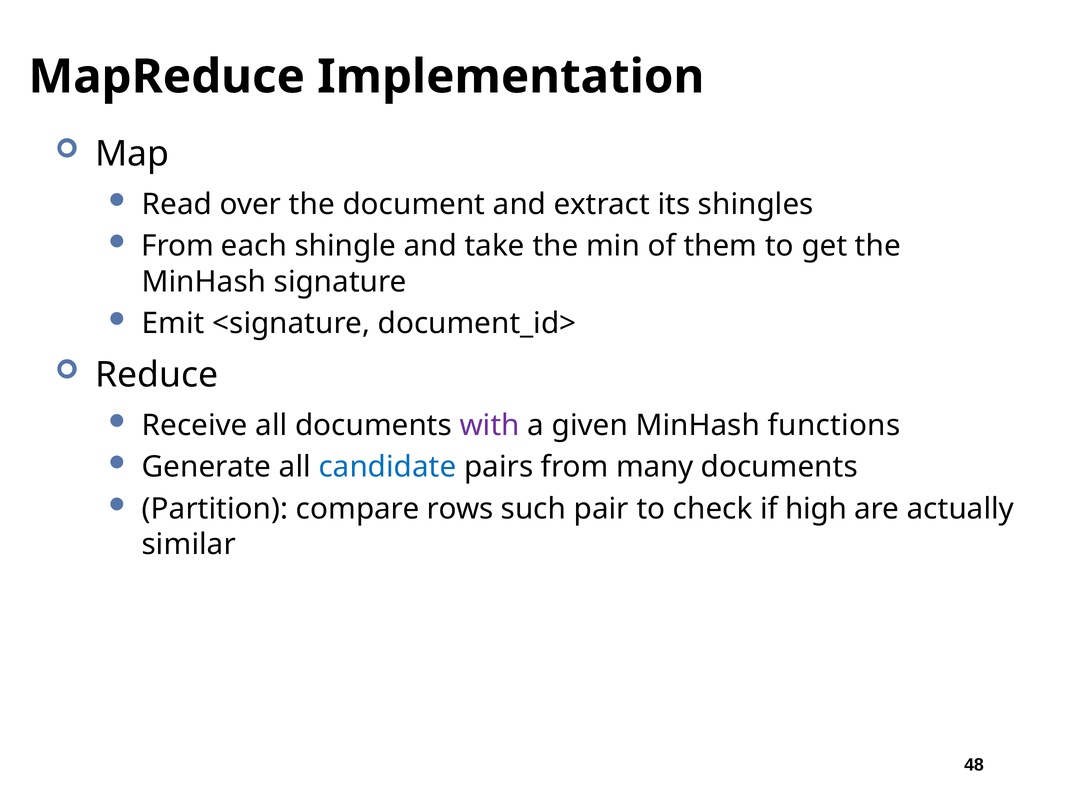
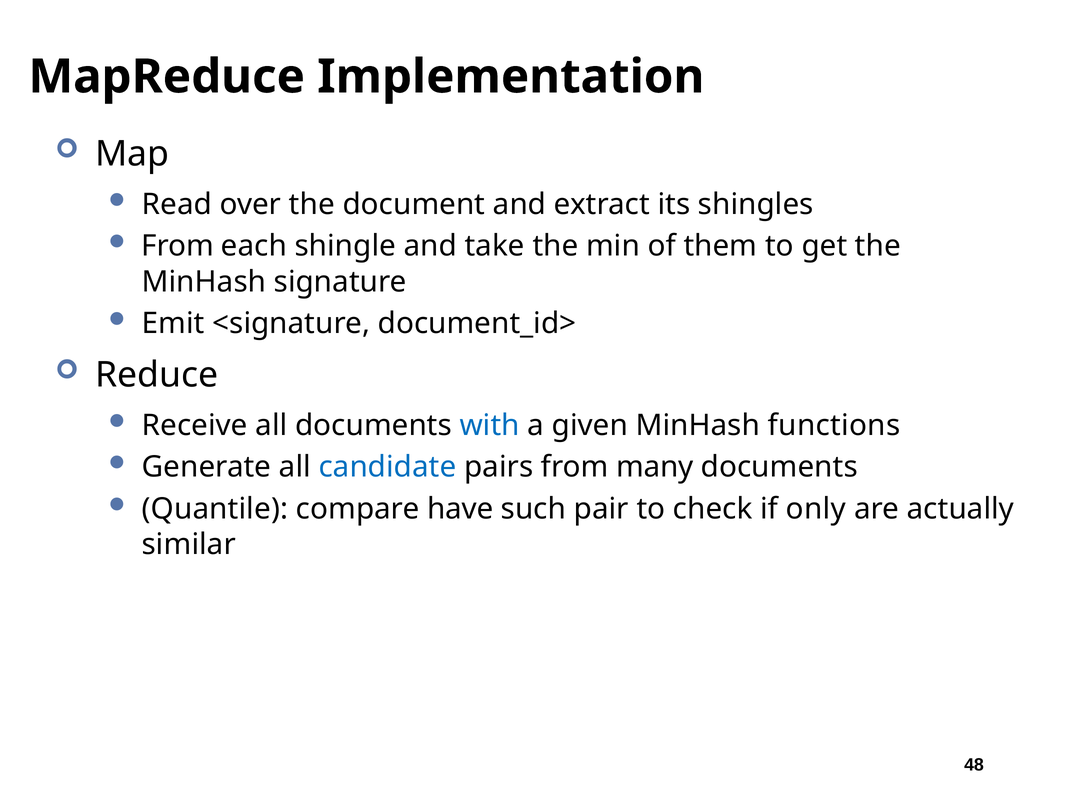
with colour: purple -> blue (490, 426)
Partition: Partition -> Quantile (215, 509)
rows: rows -> have (460, 509)
high: high -> only (816, 509)
